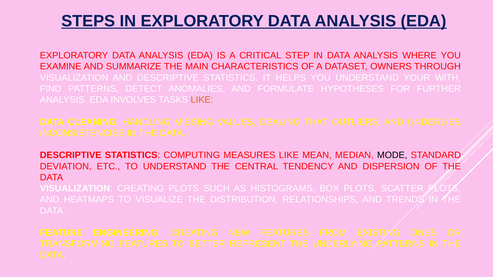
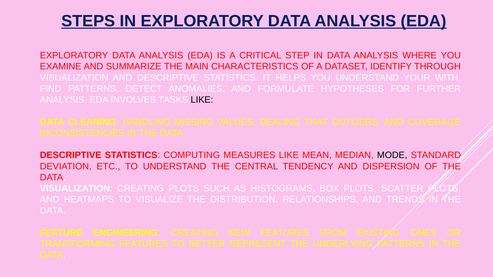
OWNERS: OWNERS -> IDENTIFY (391, 67)
LIKE colour: orange -> black (202, 100)
UNDERLIES: UNDERLIES -> COVERAGE (434, 122)
